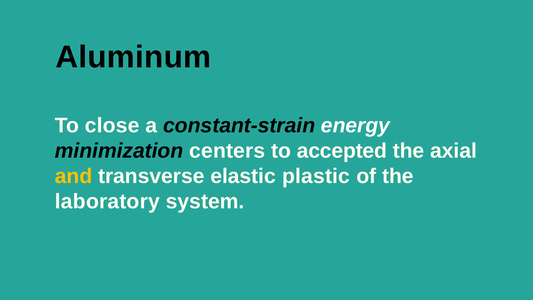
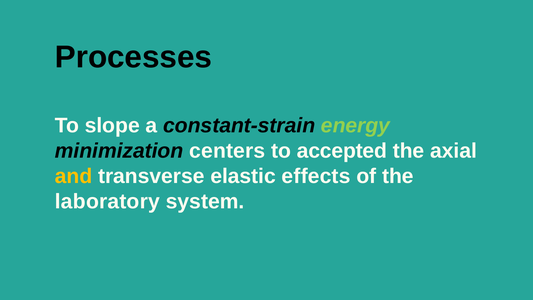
Aluminum: Aluminum -> Processes (133, 57)
close: close -> slope (112, 126)
energy colour: white -> light green (356, 126)
plastic: plastic -> effects (316, 176)
